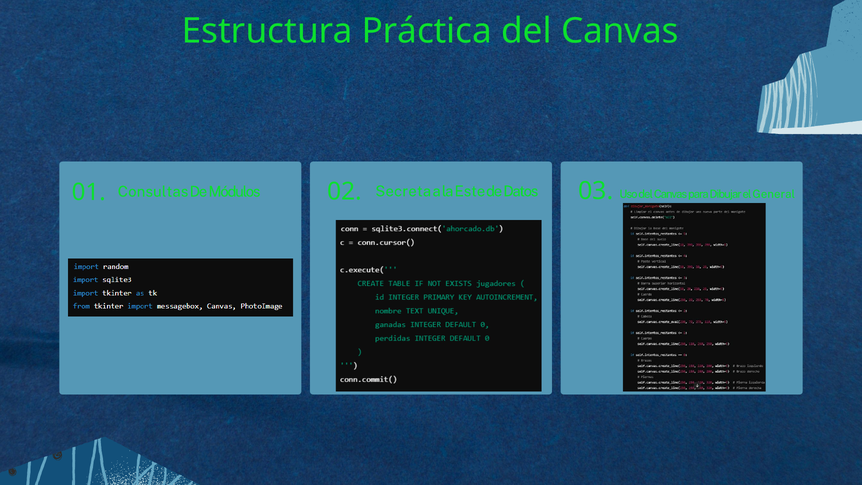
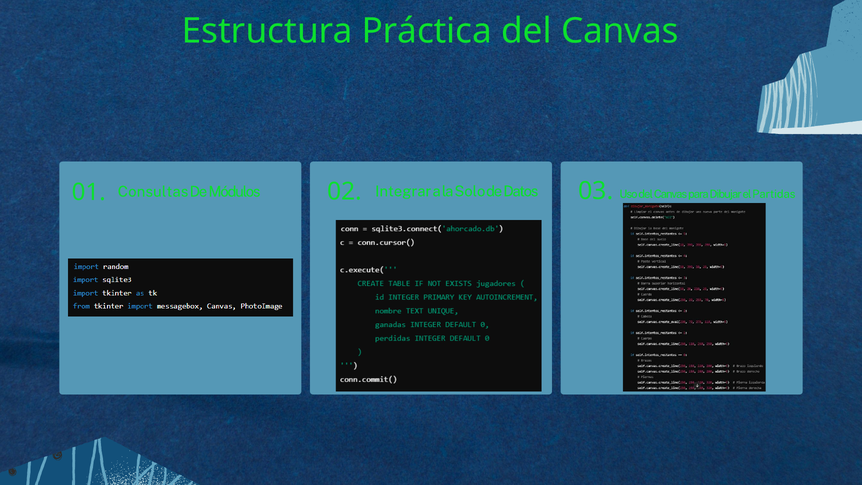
Secreta: Secreta -> Integrar (403, 191)
Este: Este -> Solo (470, 191)
General: General -> Partidas (774, 194)
